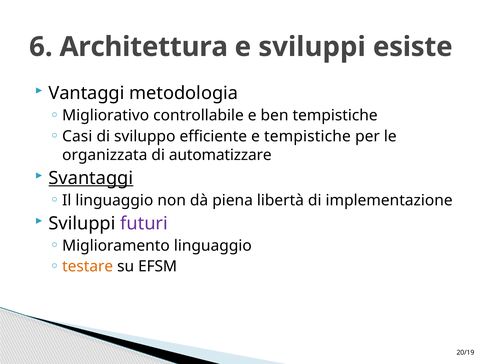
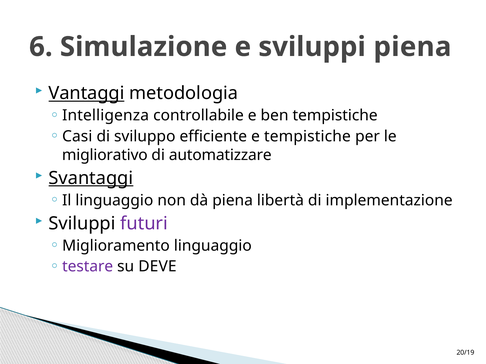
Architettura: Architettura -> Simulazione (144, 47)
sviluppi esiste: esiste -> piena (412, 47)
Vantaggi underline: none -> present (87, 93)
Migliorativo: Migliorativo -> Intelligenza (106, 116)
organizzata: organizzata -> migliorativo (105, 155)
testare colour: orange -> purple (88, 267)
EFSM: EFSM -> DEVE (157, 267)
